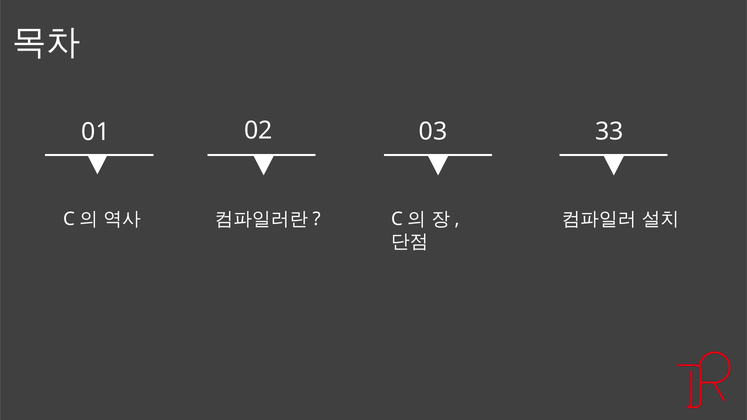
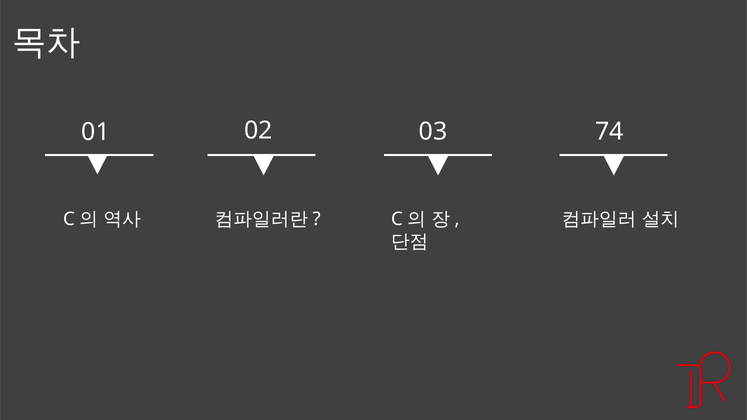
33: 33 -> 74 (609, 132)
